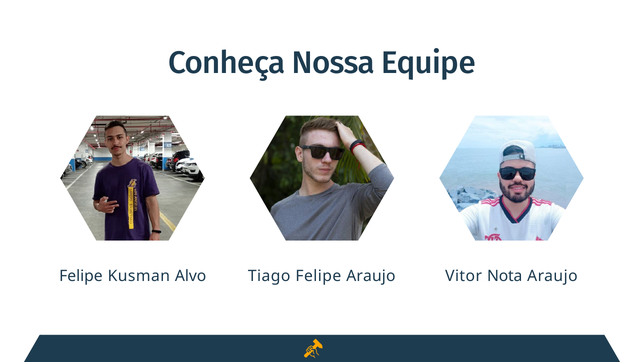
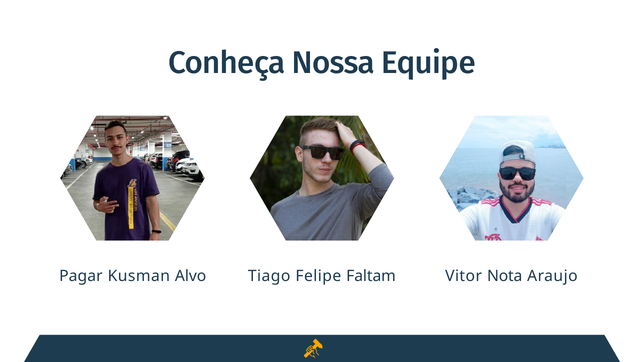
Felipe: Felipe -> Pagar (81, 276)
Felipe Araujo: Araujo -> Faltam (371, 276)
